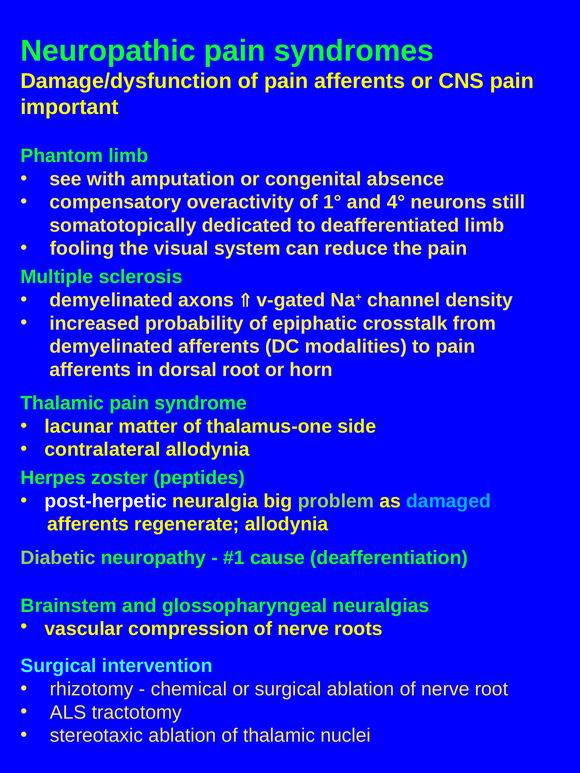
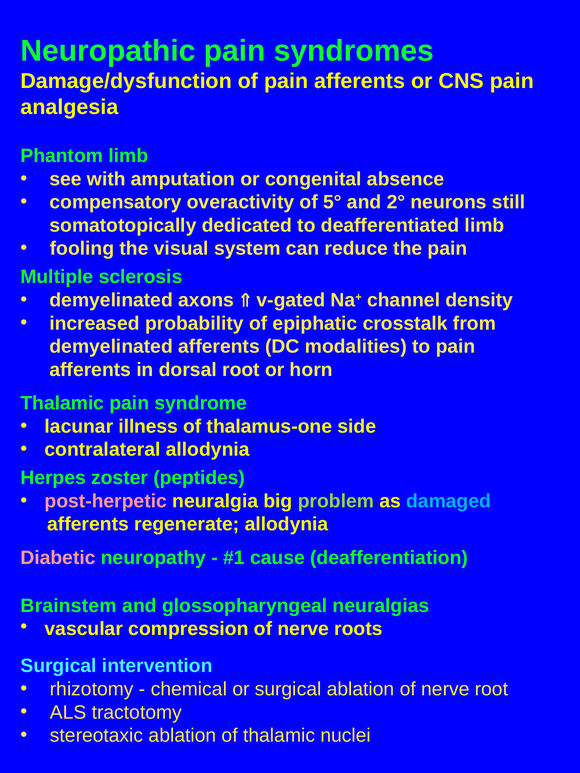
important: important -> analgesia (69, 107)
1°: 1° -> 5° (332, 202)
4°: 4° -> 2° (396, 202)
matter: matter -> illness (148, 427)
post-herpetic colour: white -> pink (106, 501)
Diabetic colour: light green -> pink (58, 558)
